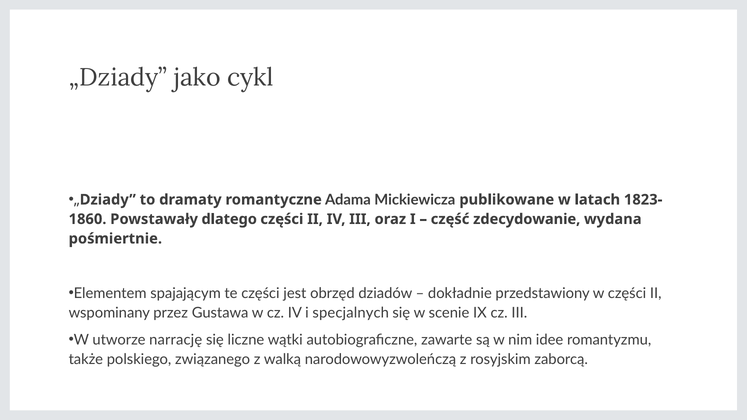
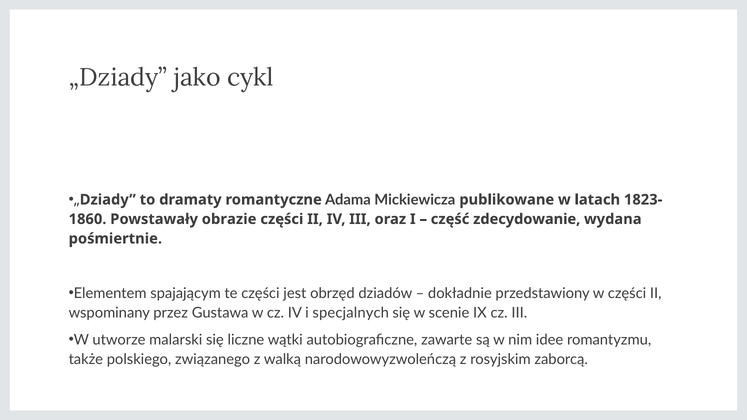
dlatego: dlatego -> obrazie (229, 219)
narrację: narrację -> malarski (176, 340)
